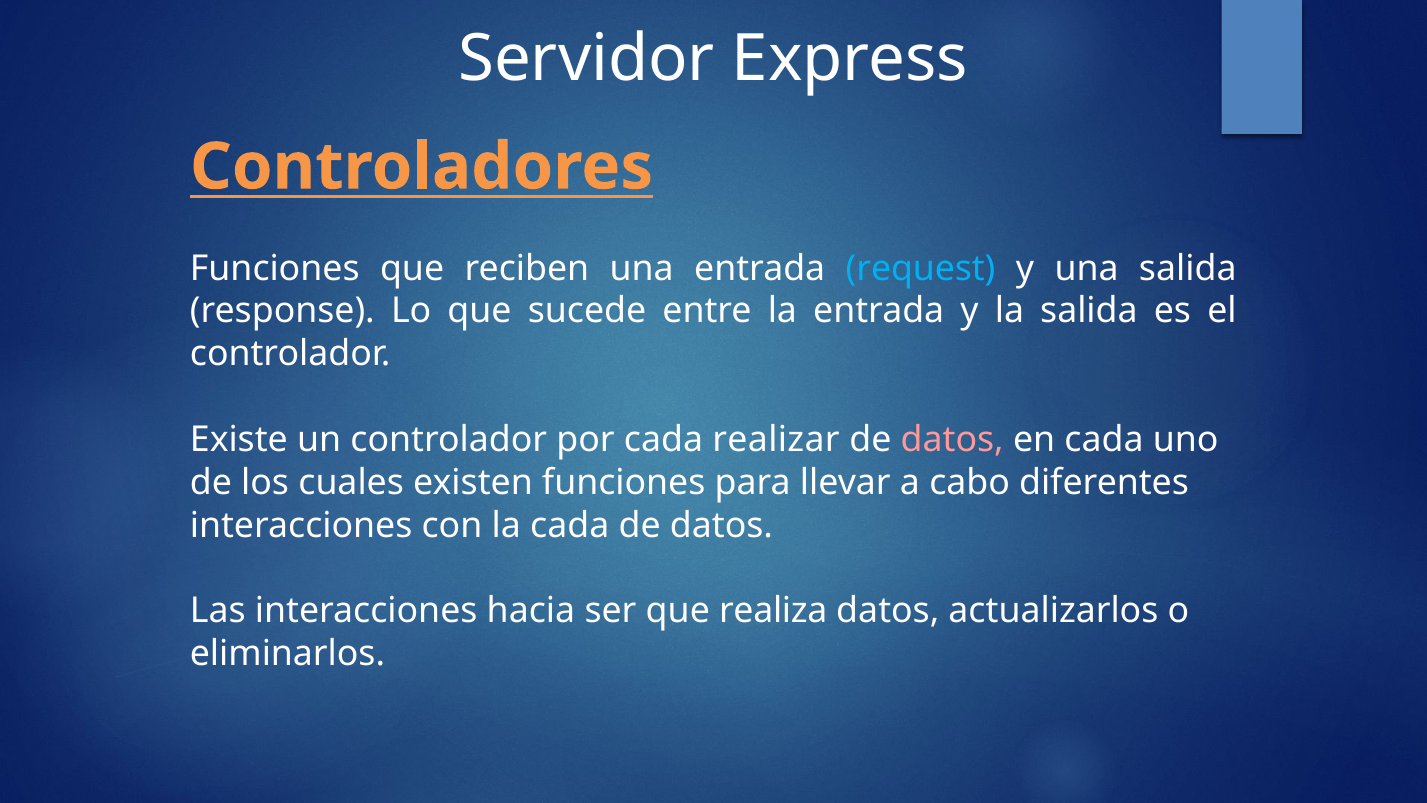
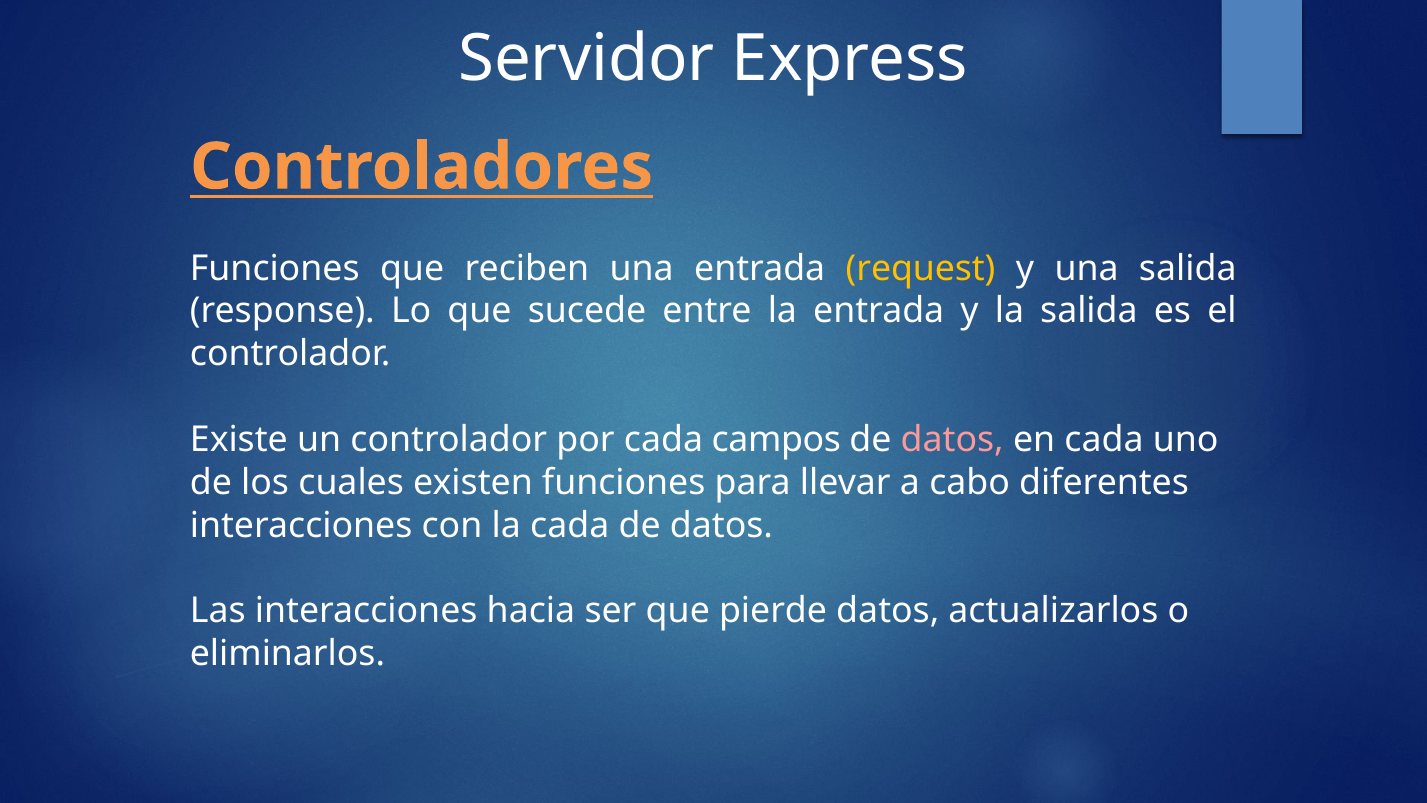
request colour: light blue -> yellow (921, 268)
realizar: realizar -> campos (776, 439)
realiza: realiza -> pierde (773, 611)
